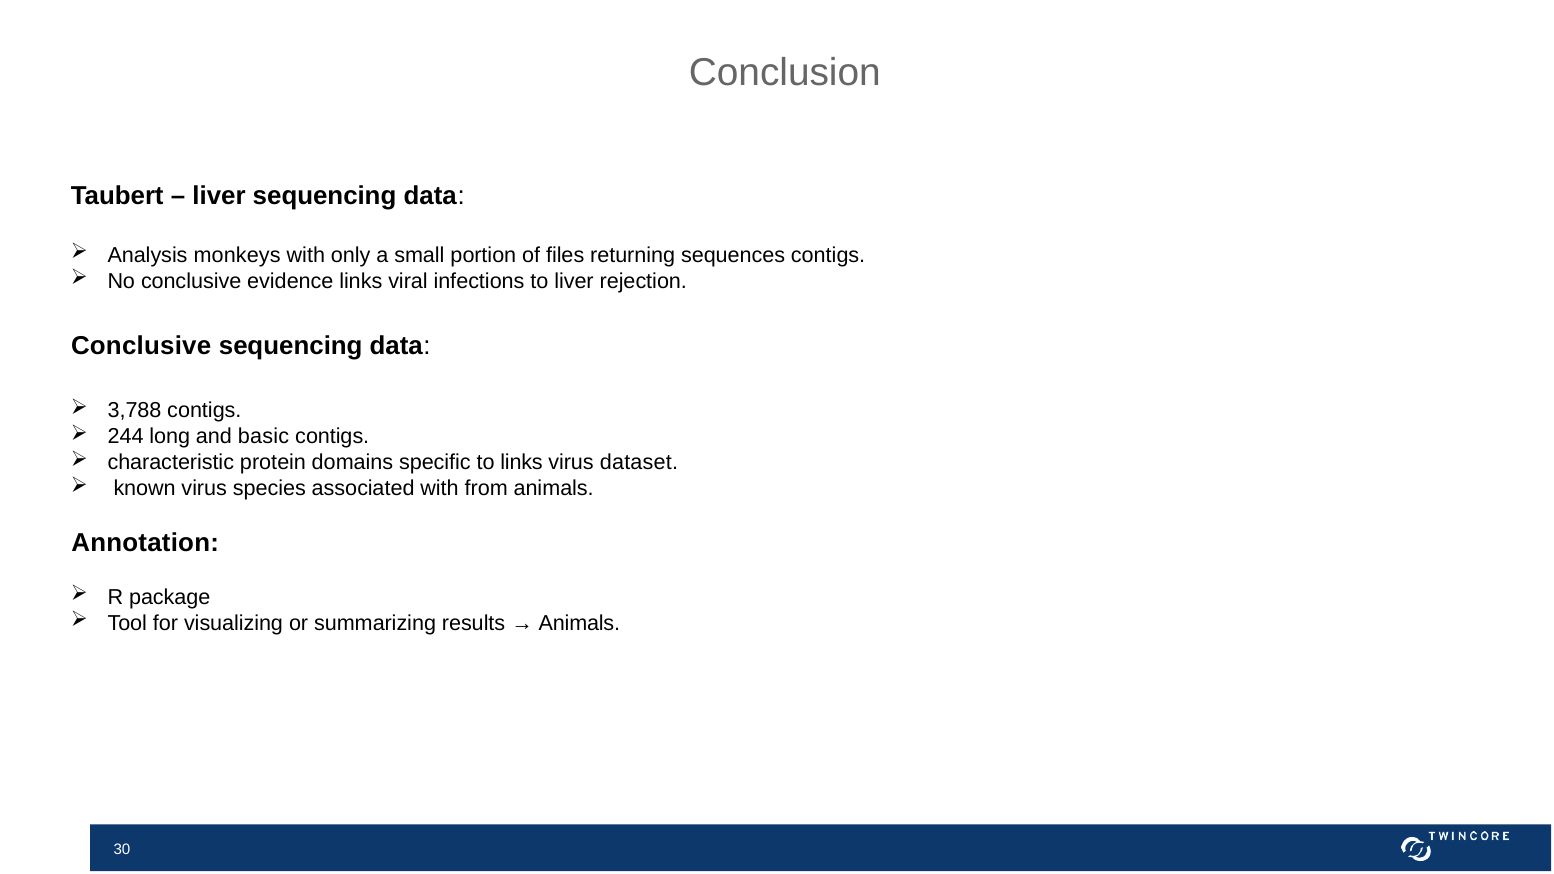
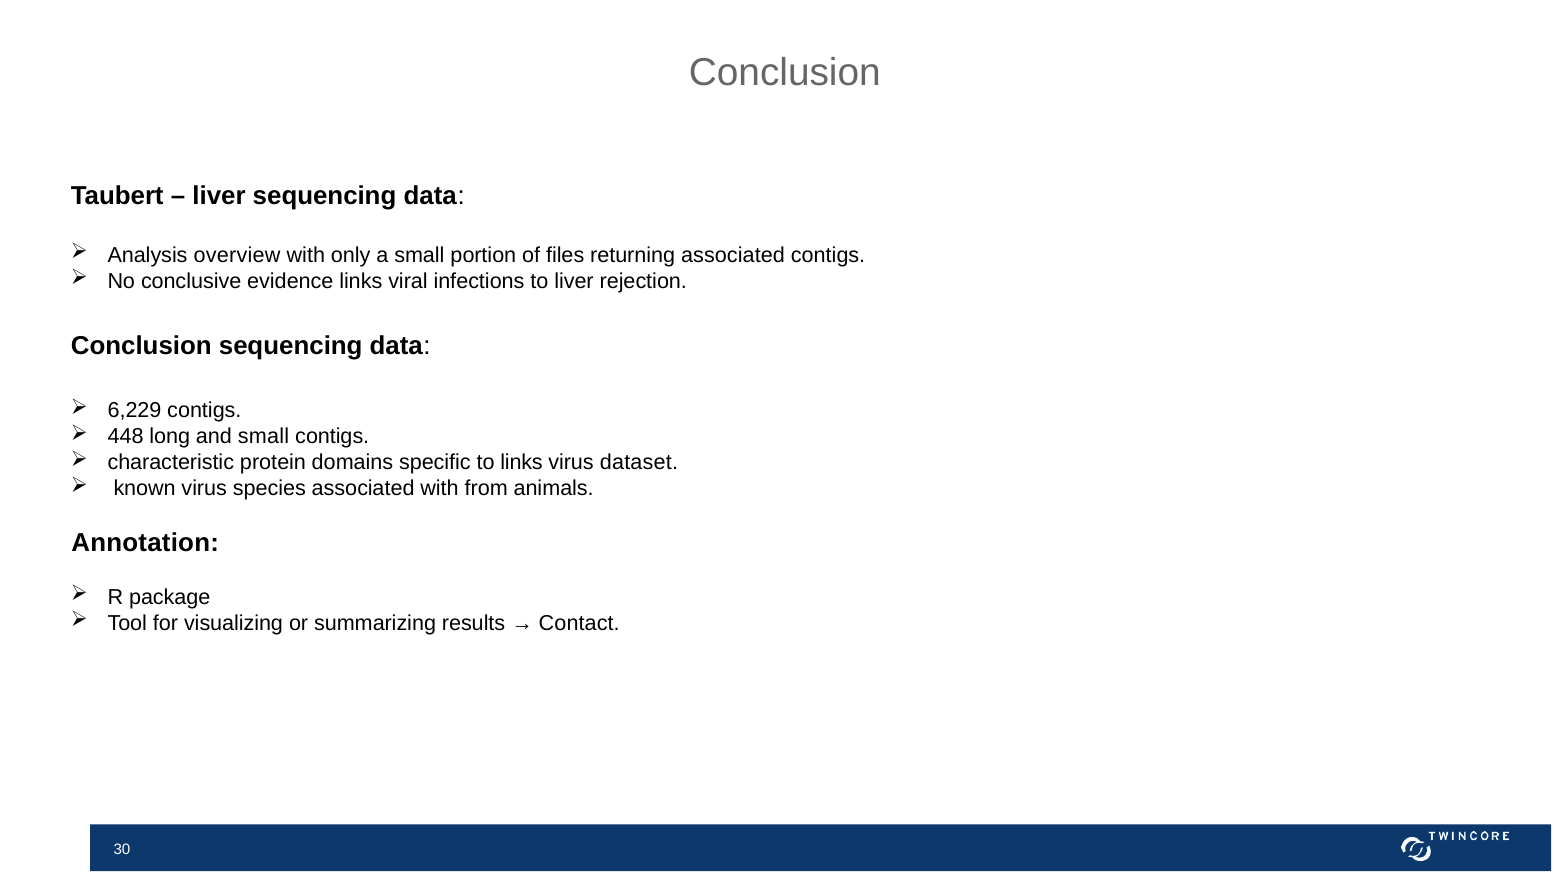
monkeys: monkeys -> overview (237, 255)
returning sequences: sequences -> associated (733, 255)
Conclusive: Conclusive -> Conclusion (141, 346)
3,788: 3,788 -> 6,229 (135, 411)
244: 244 -> 448 (126, 437)
and basic: basic -> small (263, 437)
Animals: Animals -> Contact (579, 623)
